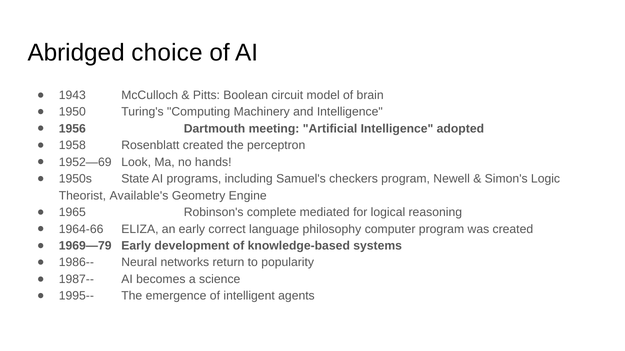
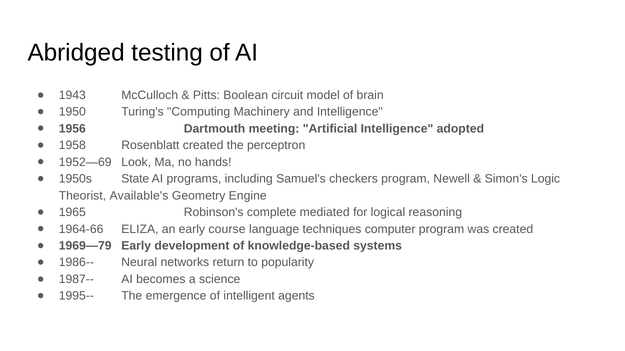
choice: choice -> testing (167, 53)
correct: correct -> course (227, 229)
philosophy: philosophy -> techniques (332, 229)
